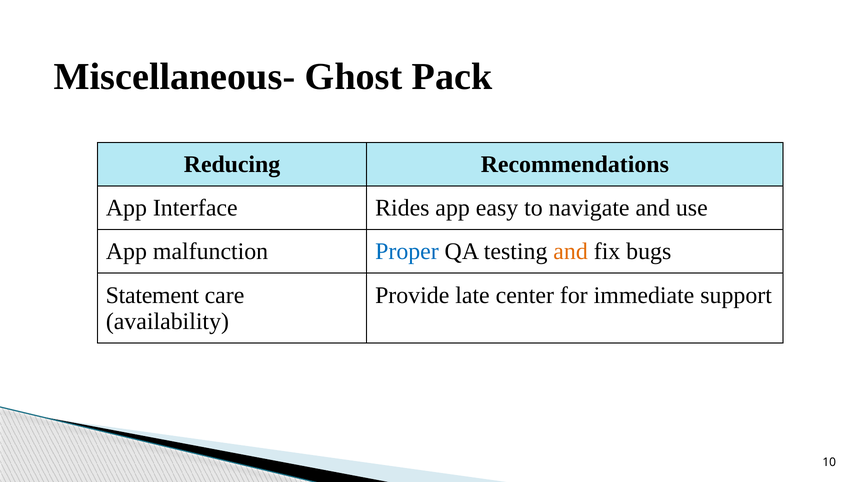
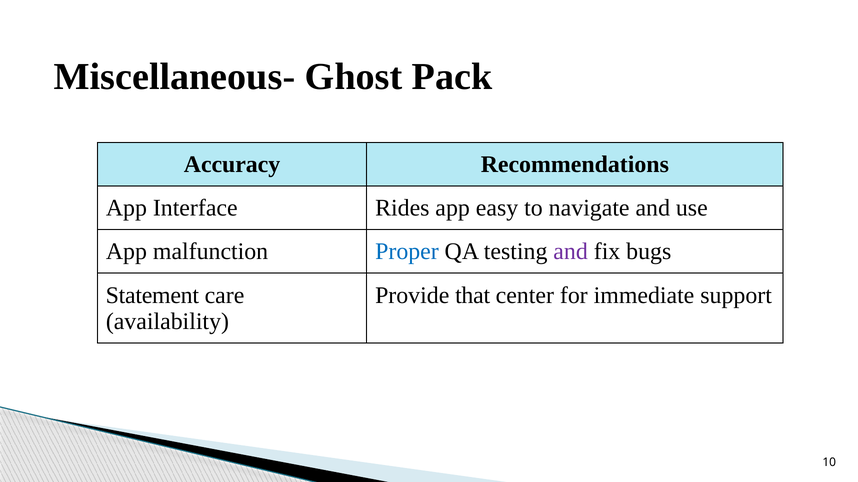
Reducing: Reducing -> Accuracy (232, 165)
and colour: orange -> purple (571, 252)
late: late -> that (473, 296)
